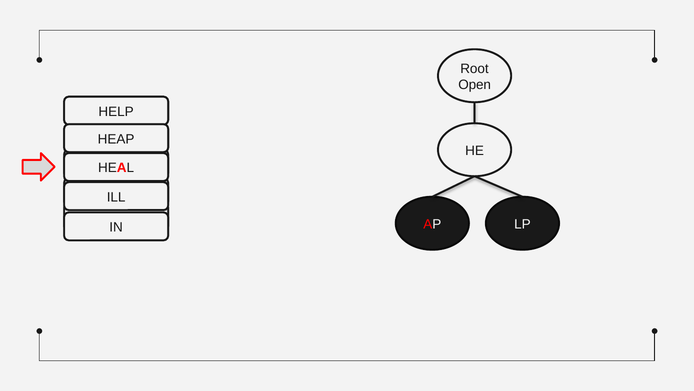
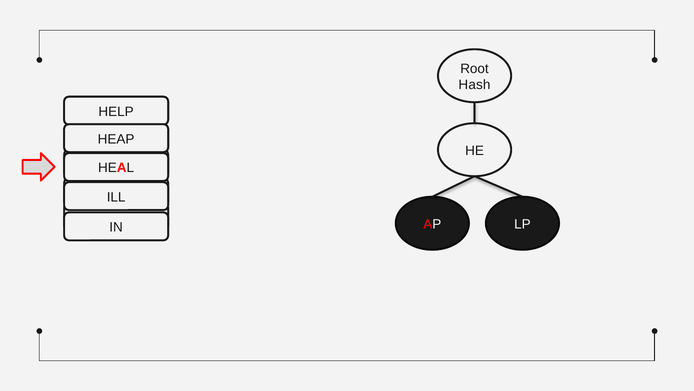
Open: Open -> Hash (474, 85)
